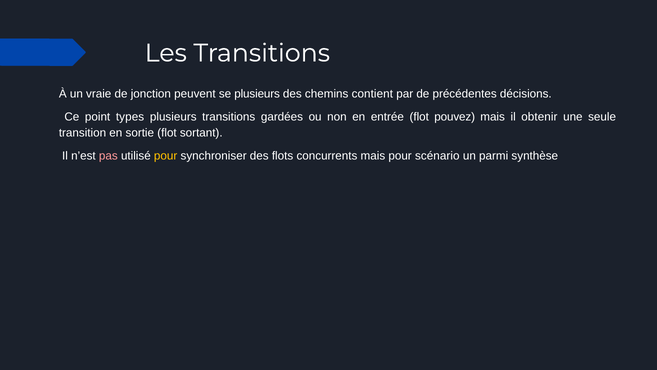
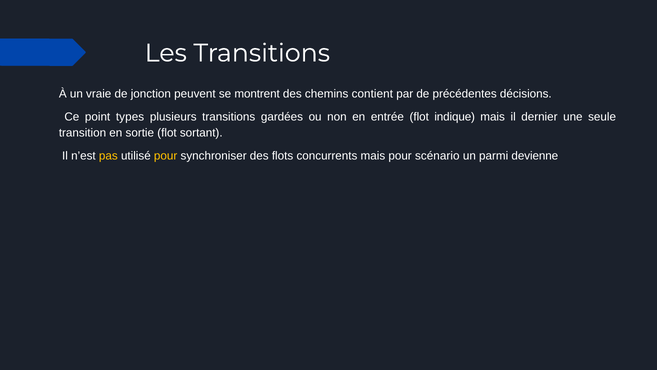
se plusieurs: plusieurs -> montrent (257, 94)
pouvez: pouvez -> indique (455, 117)
obtenir: obtenir -> dernier (539, 117)
pas colour: pink -> yellow (108, 156)
synthèse: synthèse -> devienne (535, 156)
